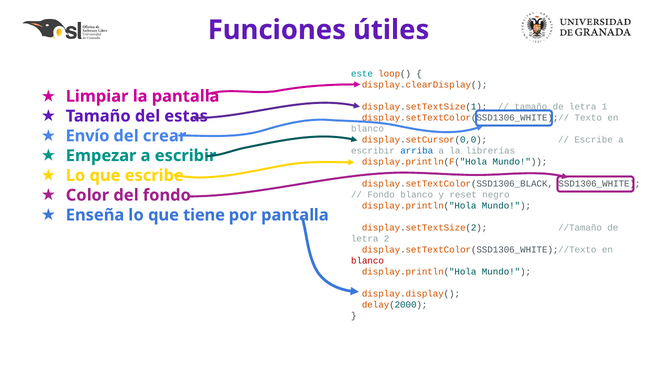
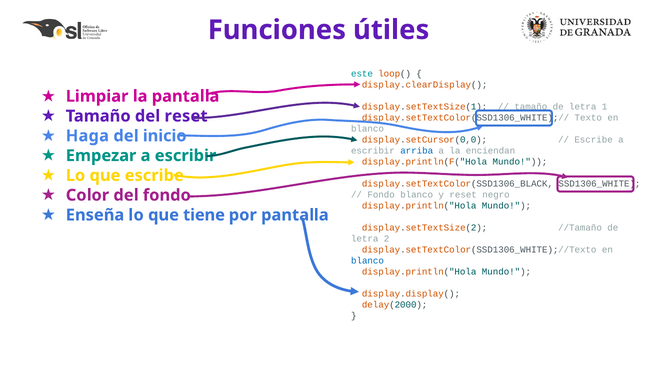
del estas: estas -> reset (186, 116)
Envío: Envío -> Haga (87, 136)
crear: crear -> inicio (165, 136)
librerías: librerías -> enciendan (491, 151)
blanco colour: red -> blue (367, 261)
